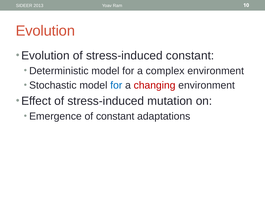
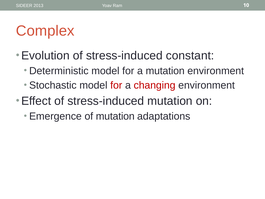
Evolution: Evolution -> Complex (45, 31)
a complex: complex -> mutation (165, 71)
for colour: blue -> red (116, 85)
of constant: constant -> mutation (115, 116)
